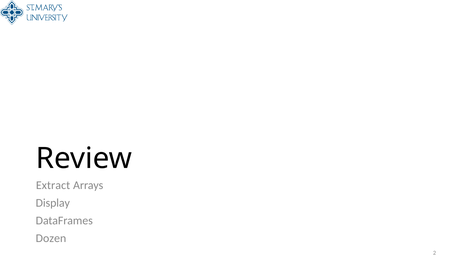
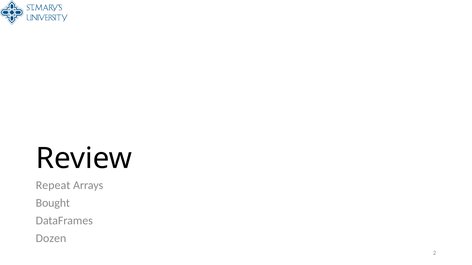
Extract: Extract -> Repeat (53, 186)
Display: Display -> Bought (53, 203)
